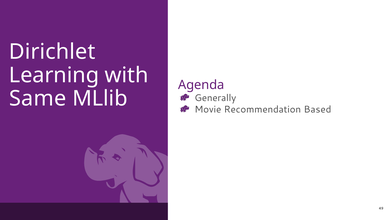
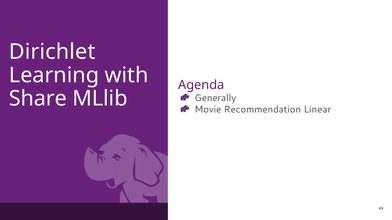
Same: Same -> Share (38, 99)
Based: Based -> Linear (317, 110)
